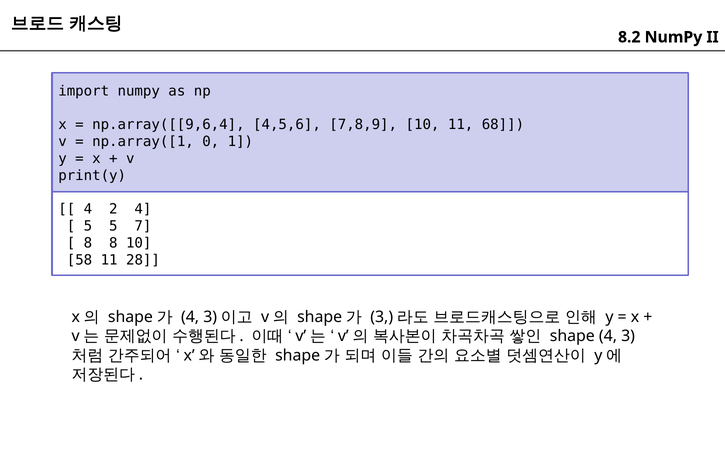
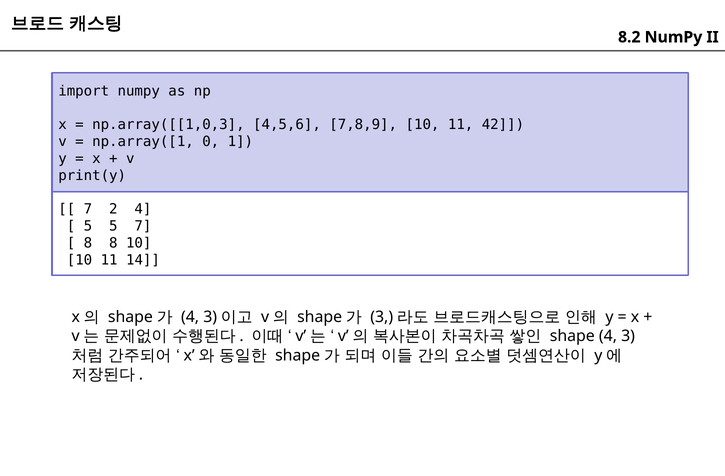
np.array([[9,6,4: np.array([[9,6,4 -> np.array([[1,0,3 (168, 125)
68: 68 -> 42 (503, 125)
4: 4 -> 7 (88, 209)
58: 58 -> 10 (80, 260)
28: 28 -> 14 (143, 260)
